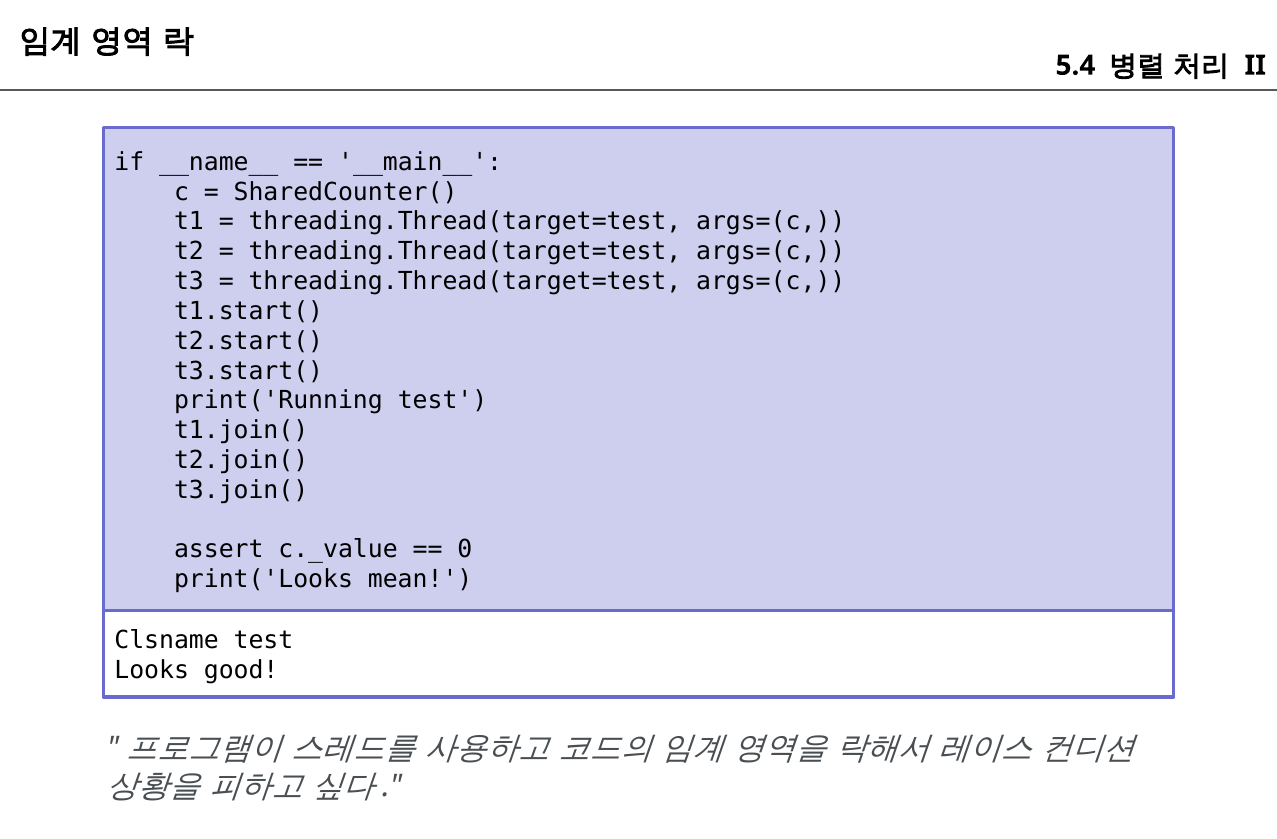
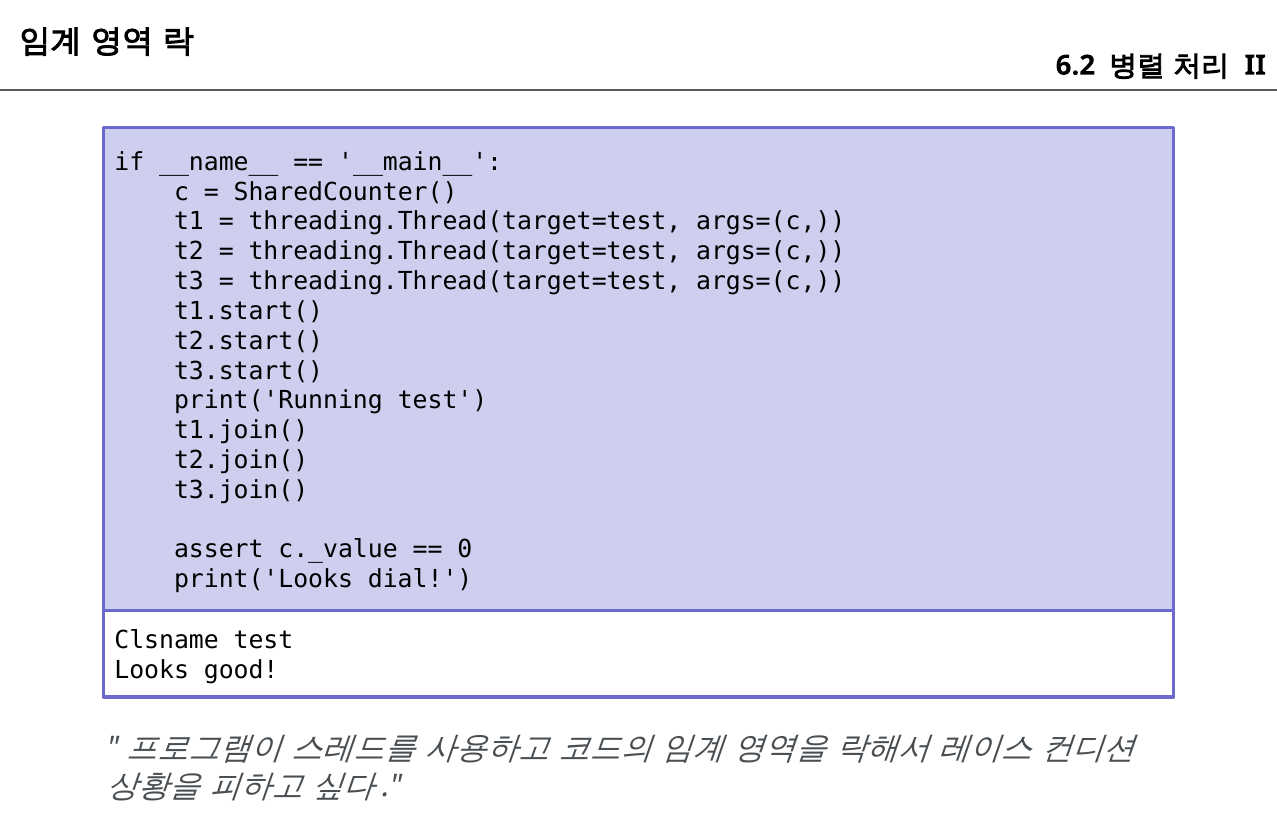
5.4: 5.4 -> 6.2 (1075, 65)
mean: mean -> dial (420, 579)
